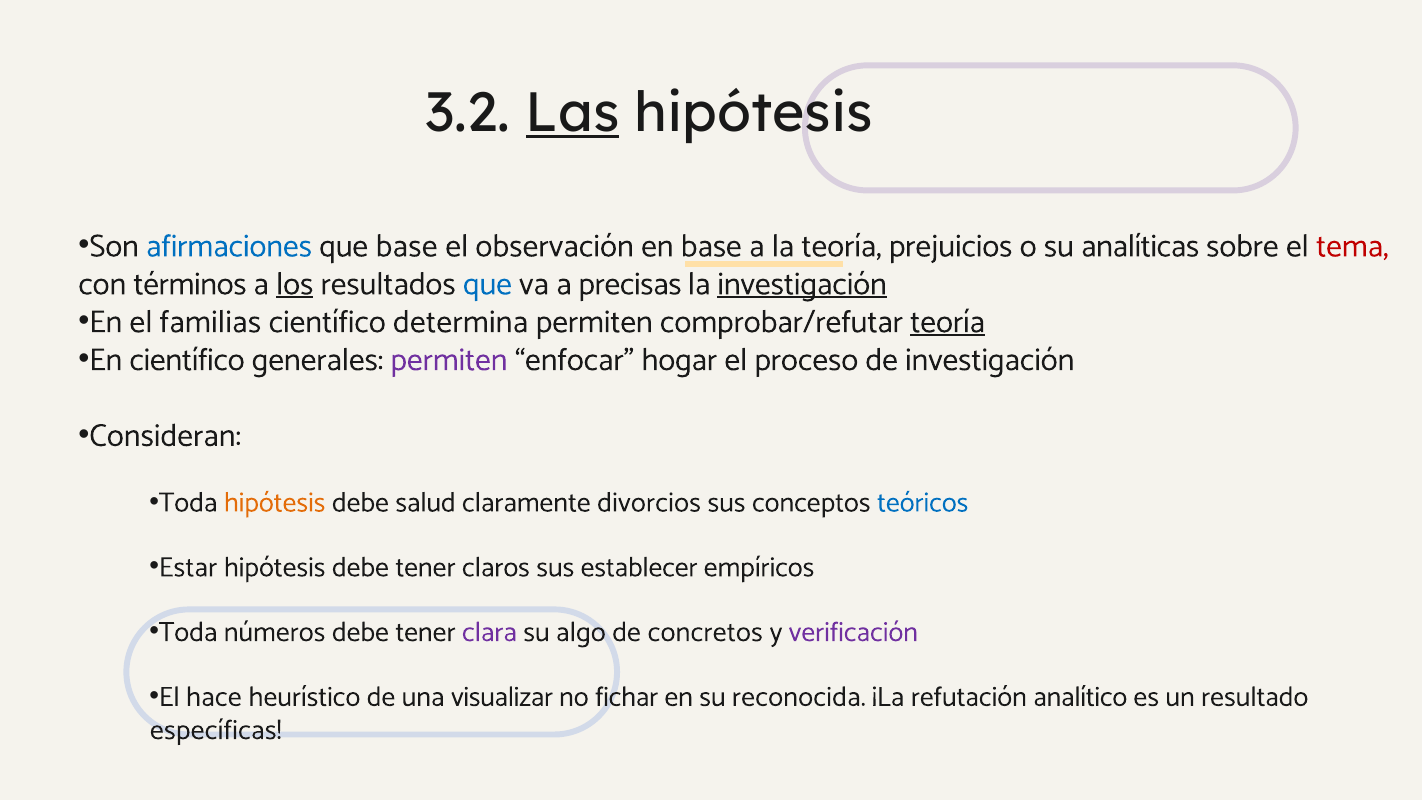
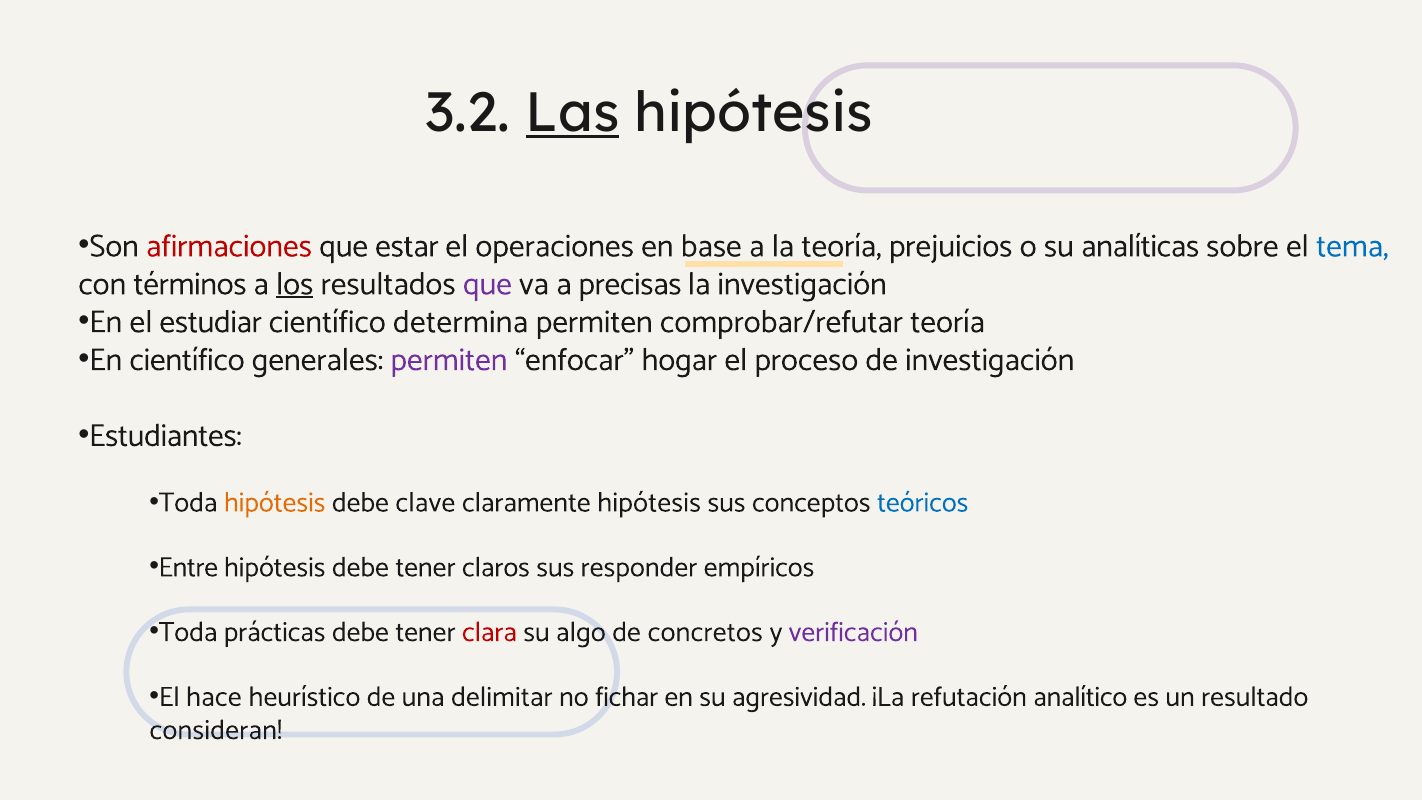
afirmaciones colour: blue -> red (229, 246)
que base: base -> estar (407, 246)
observación: observación -> operaciones (555, 246)
tema colour: red -> blue (1352, 246)
que colour: blue -> purple (487, 284)
investigación underline: present -> none (802, 284)
familias: familias -> estudiar (211, 322)
teoría underline: present -> none (948, 322)
Consideran: Consideran -> Estudiantes (165, 435)
salud: salud -> clave (425, 502)
claramente divorcios: divorcios -> hipótesis (649, 502)
Estar: Estar -> Entre (188, 567)
establecer: establecer -> responder (639, 567)
números: números -> prácticas (275, 632)
clara colour: purple -> red (489, 632)
visualizar: visualizar -> delimitar (502, 697)
reconocida: reconocida -> agresividad (799, 697)
específicas: específicas -> consideran (216, 730)
